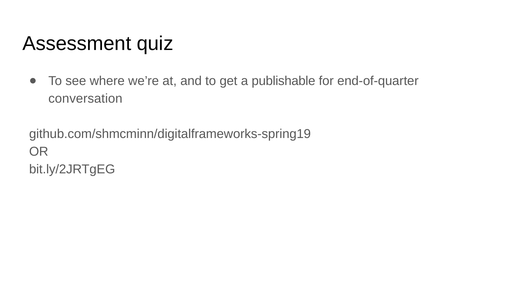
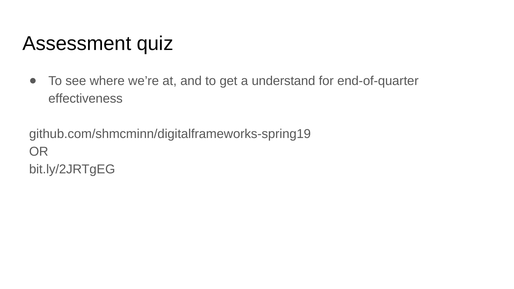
publishable: publishable -> understand (283, 81)
conversation: conversation -> effectiveness (85, 99)
